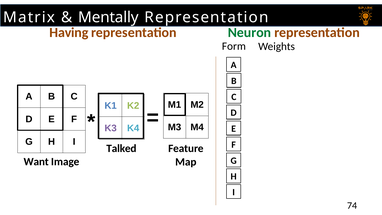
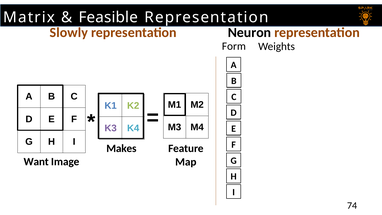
Mentally: Mentally -> Feasible (108, 17)
Having: Having -> Slowly (69, 33)
Neuron colour: green -> black (250, 33)
Talked: Talked -> Makes (121, 148)
